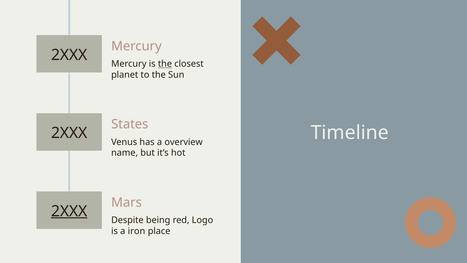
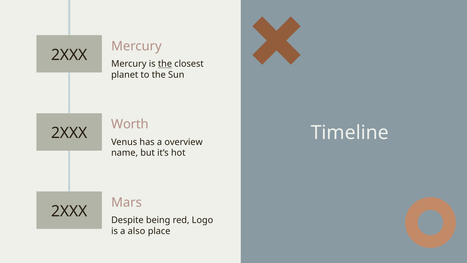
States: States -> Worth (130, 124)
2XXX underline: present -> none (69, 211)
iron: iron -> also (137, 231)
